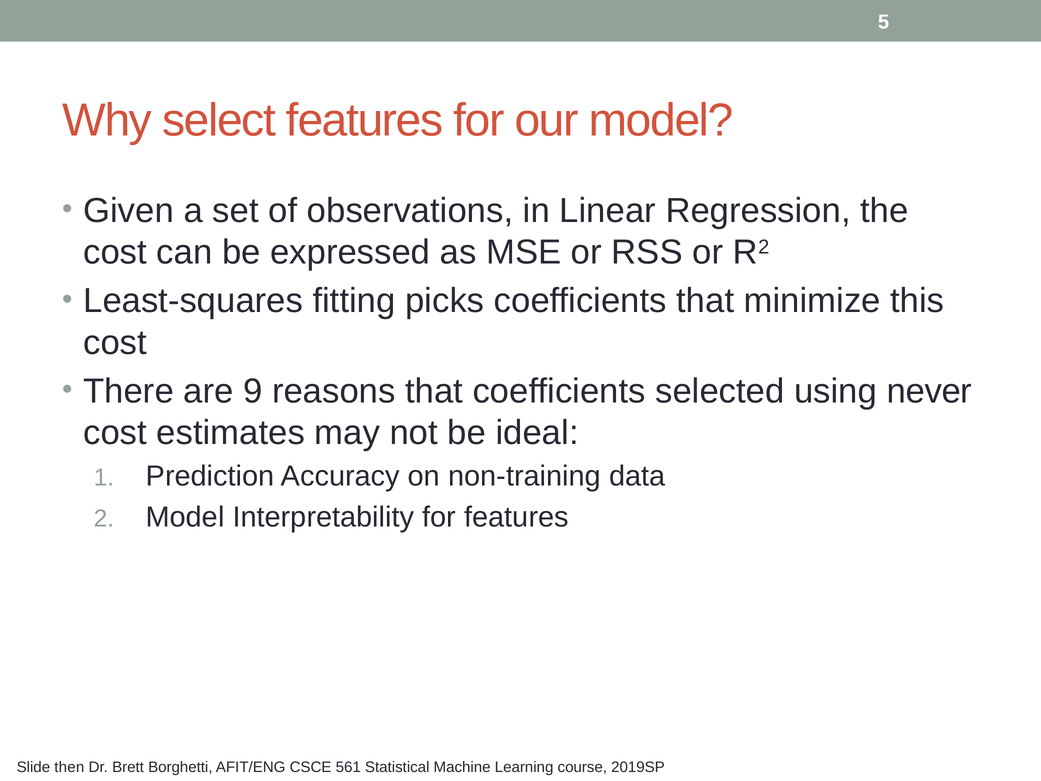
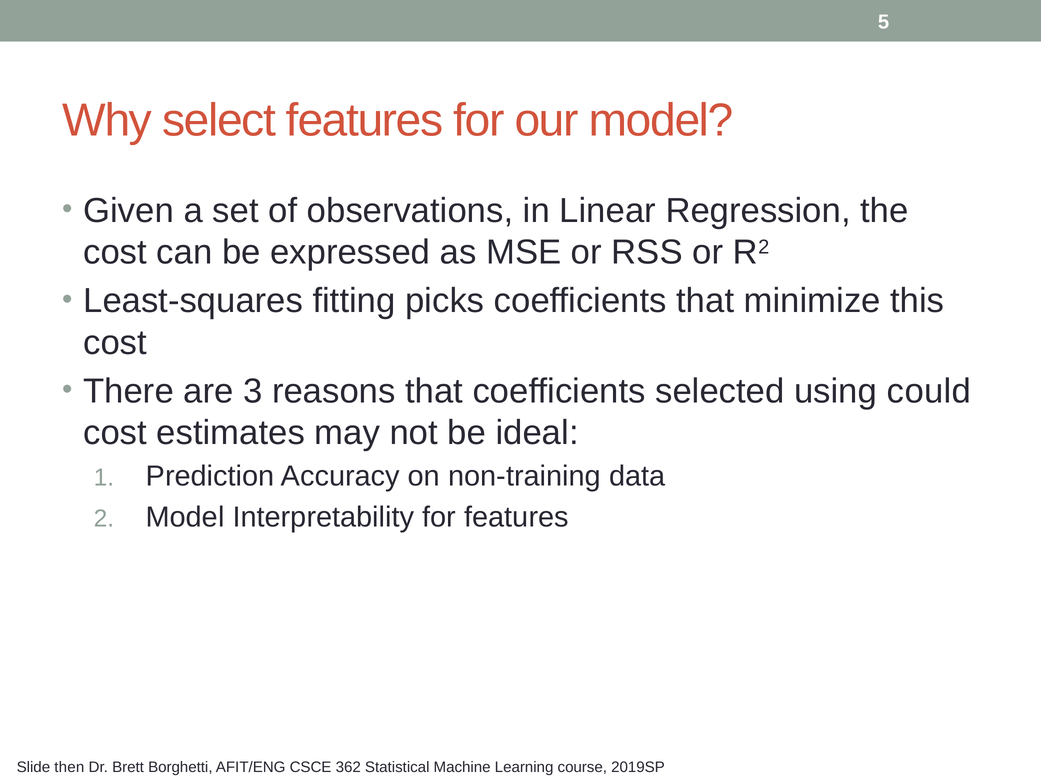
9: 9 -> 3 (253, 391)
never: never -> could (929, 391)
561: 561 -> 362 (348, 767)
